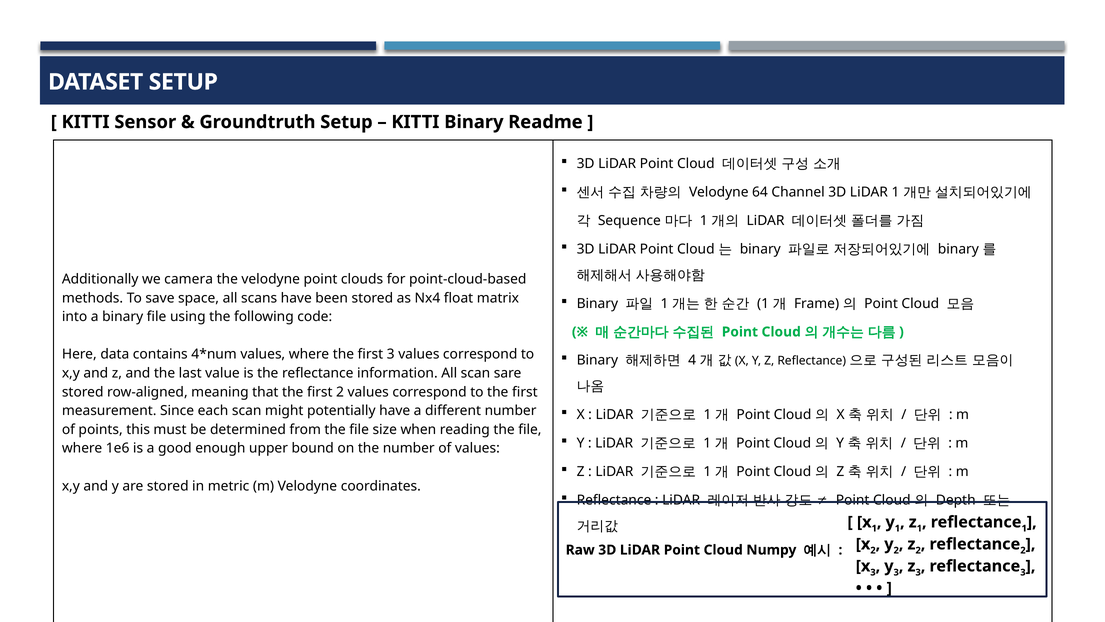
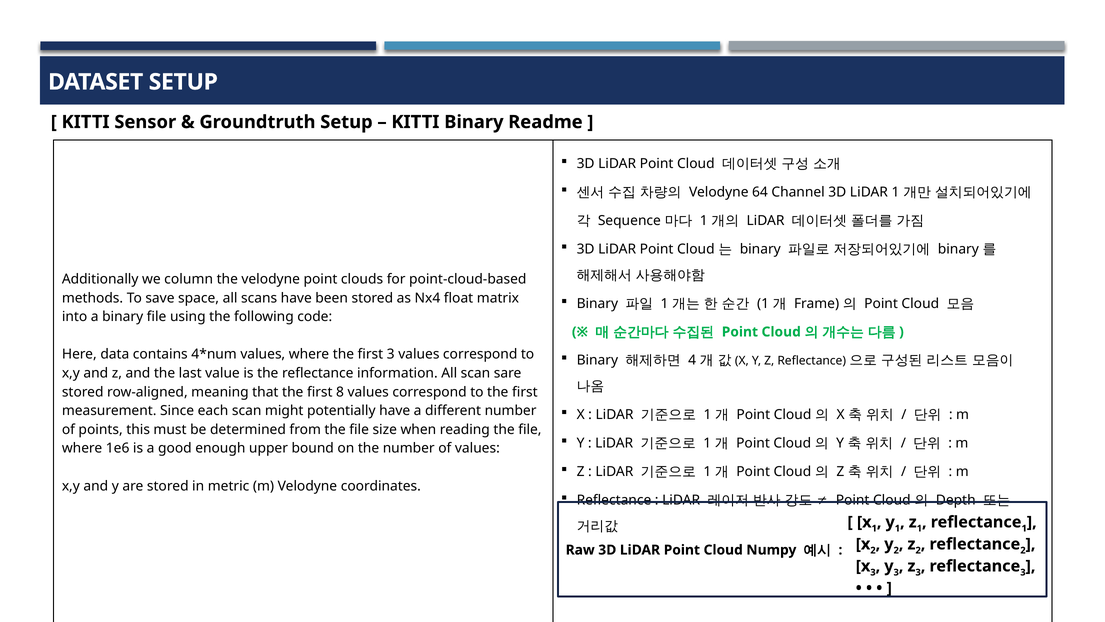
camera: camera -> column (189, 279)
first 2: 2 -> 8 (340, 392)
